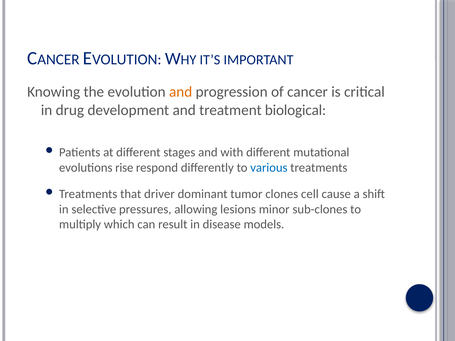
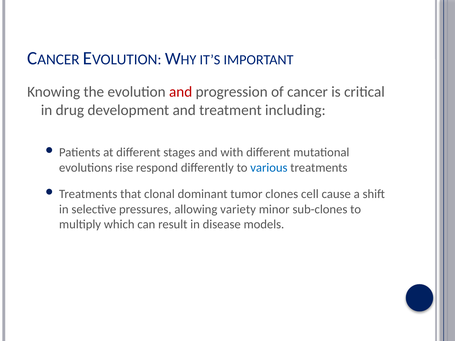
and colour: orange -> red (181, 92)
biological: biological -> including (295, 110)
driver: driver -> clonal (159, 194)
lesions: lesions -> variety (238, 209)
